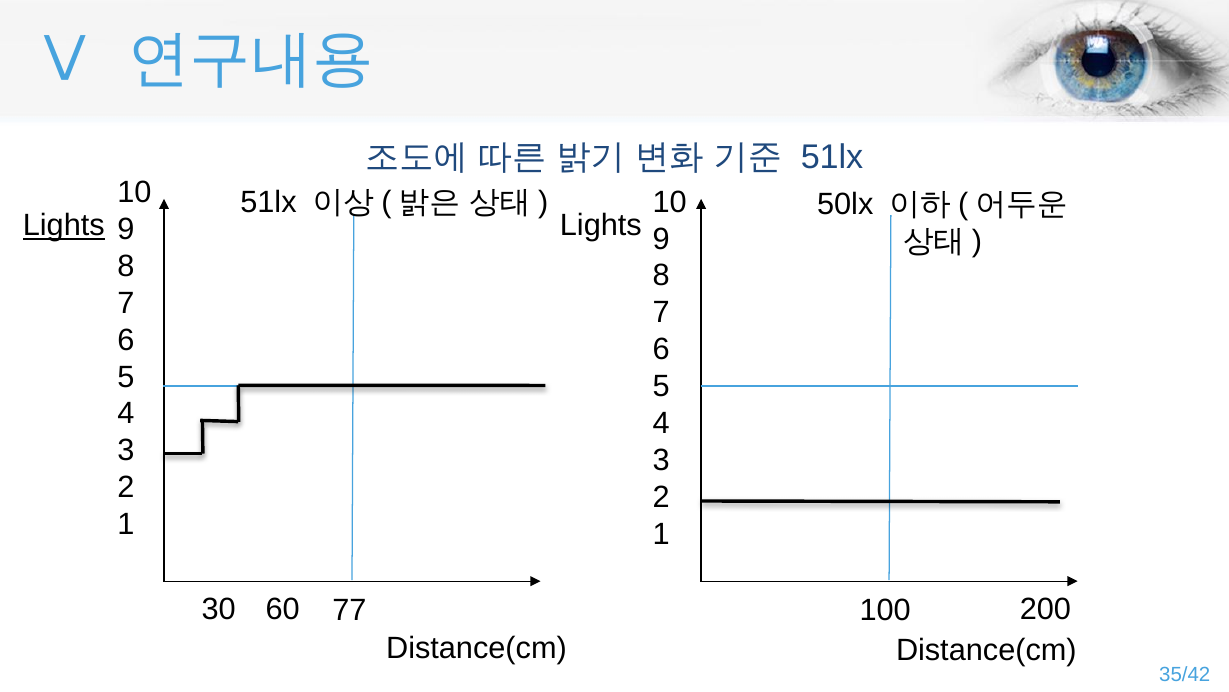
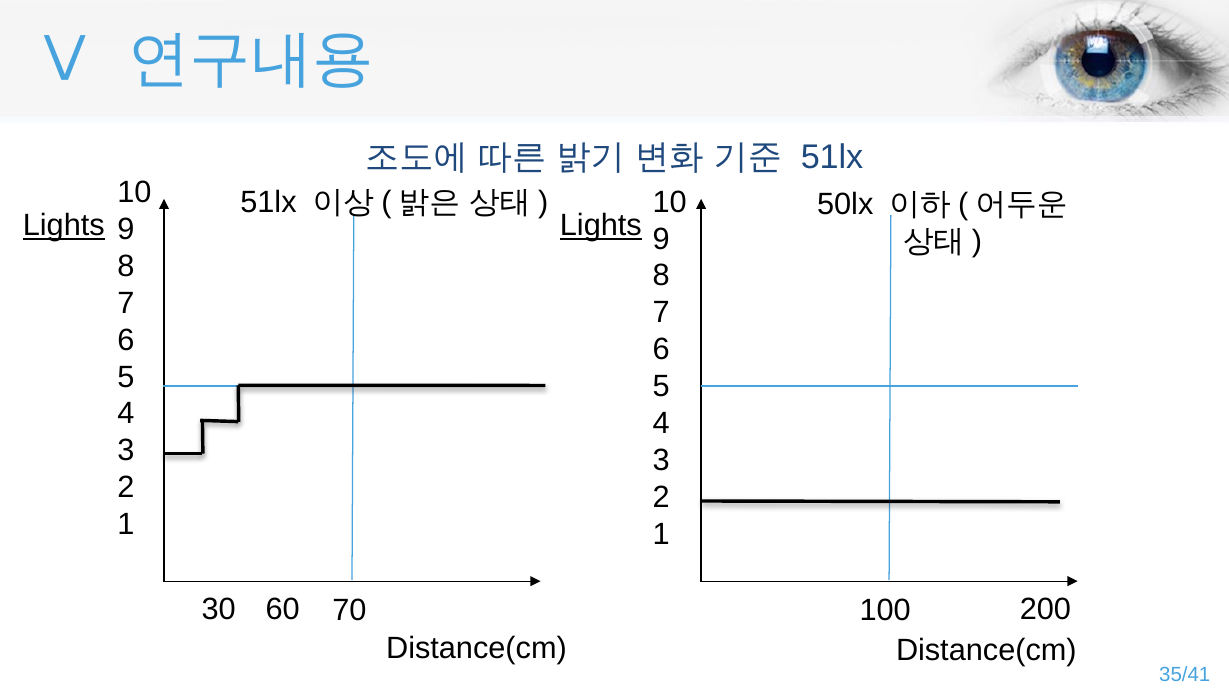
Lights underline: none -> present (601, 225)
77: 77 -> 70 (349, 609)
35/42: 35/42 -> 35/41 (1185, 674)
